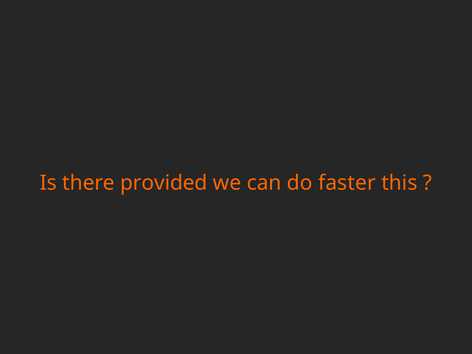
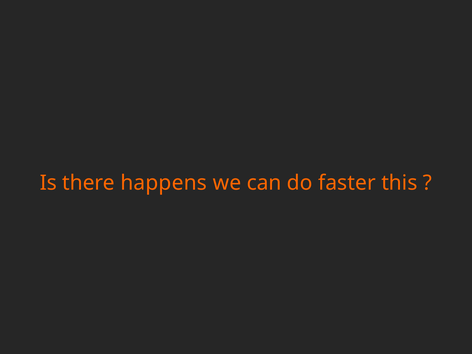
provided: provided -> happens (164, 183)
